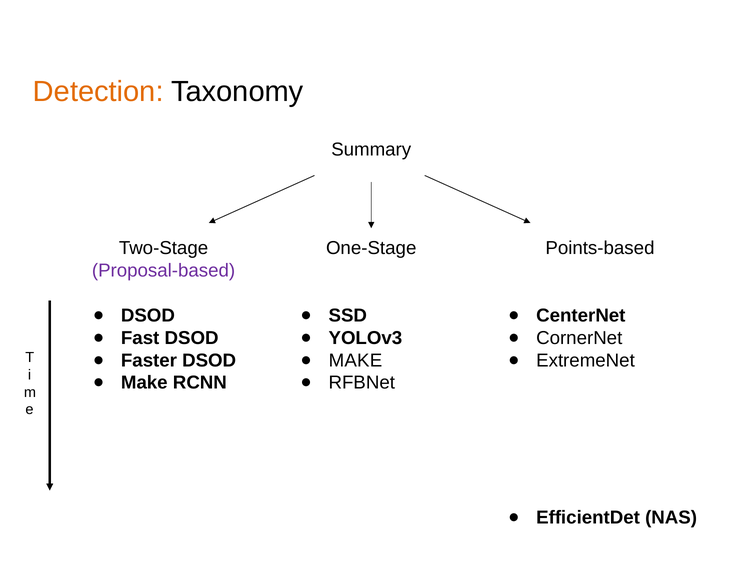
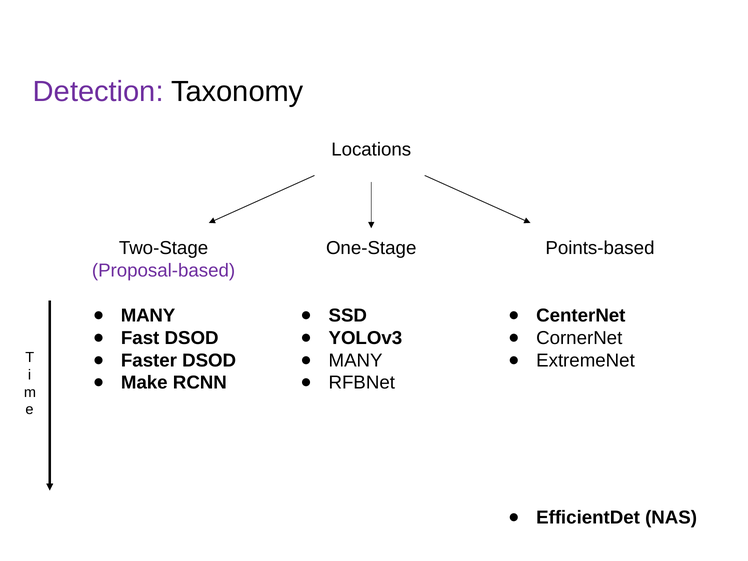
Detection colour: orange -> purple (98, 92)
Summary: Summary -> Locations (371, 150)
DSOD: DSOD -> MANY (148, 315)
MAKE: MAKE -> MANY (356, 360)
